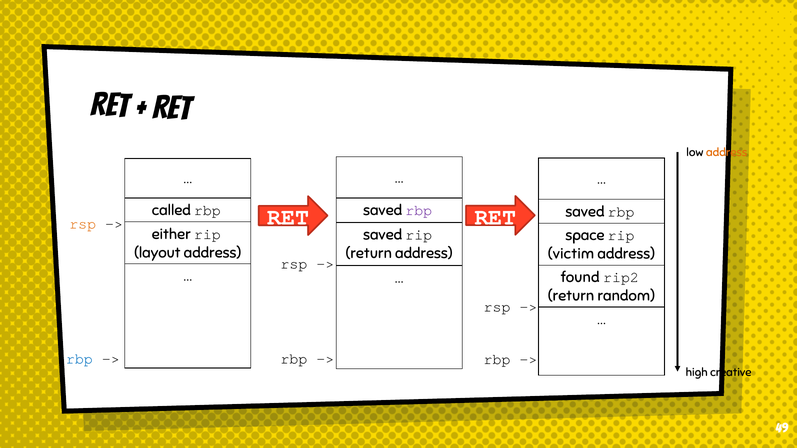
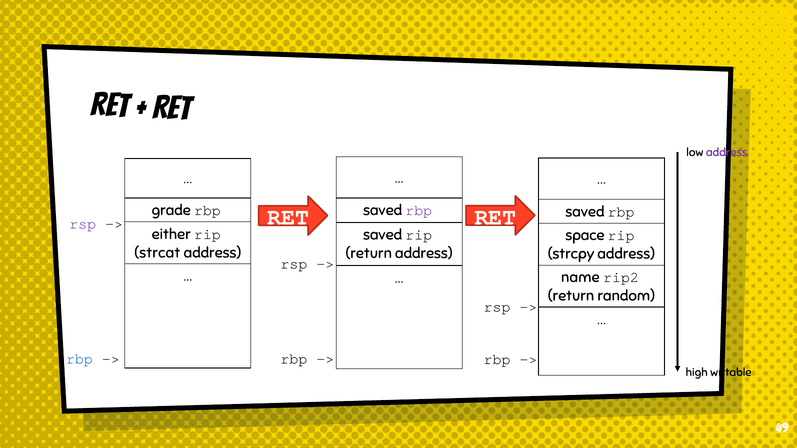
address colour: orange -> purple (727, 153)
called: called -> grade (171, 210)
rsp colour: orange -> purple (83, 224)
layout: layout -> strcat (157, 253)
victim: victim -> strcpy (571, 254)
found: found -> name (580, 278)
creative: creative -> writable (731, 373)
